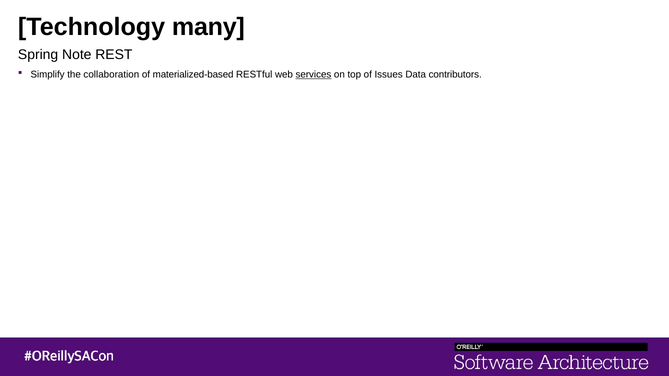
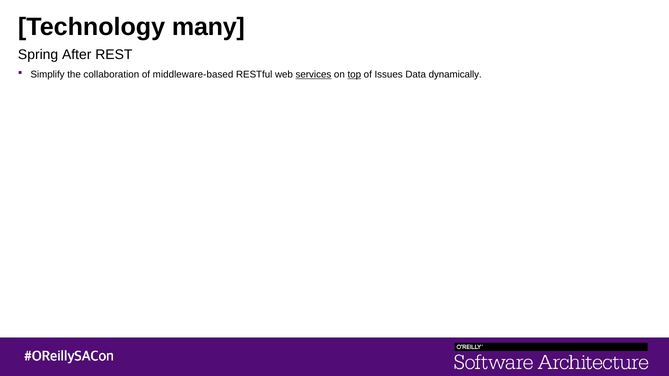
Note: Note -> After (77, 54)
materialized-based: materialized-based -> middleware-based (193, 75)
top underline: none -> present (354, 75)
contributors: contributors -> dynamically (455, 75)
